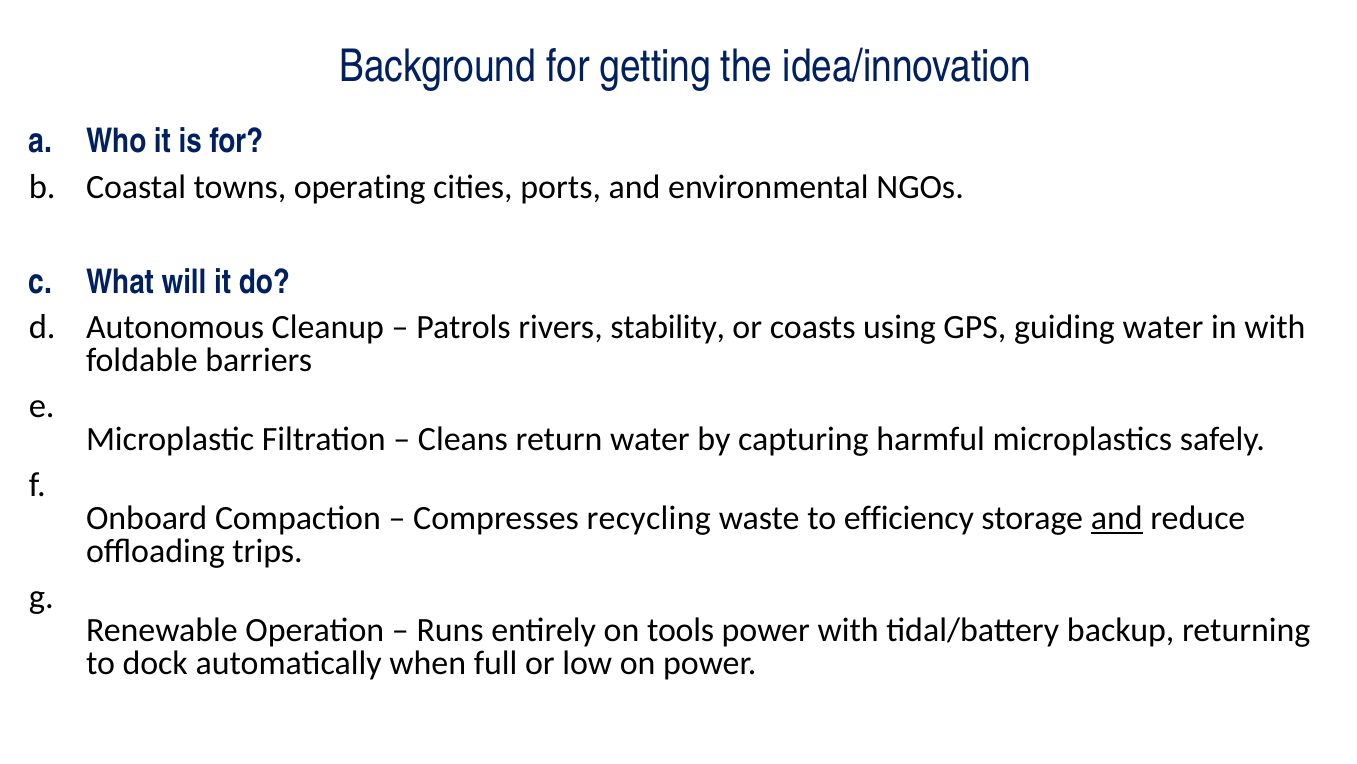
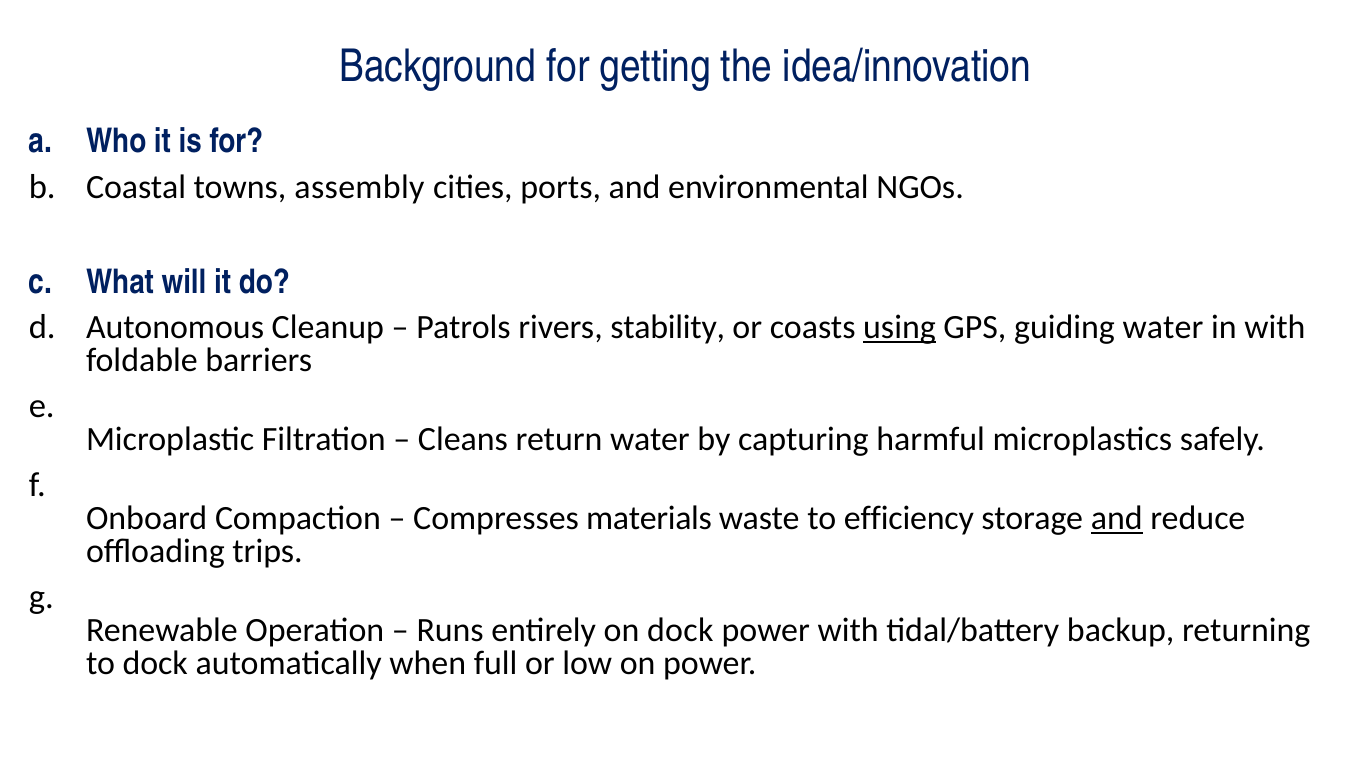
operating: operating -> assembly (359, 187)
using underline: none -> present (900, 327)
recycling: recycling -> materials (649, 518)
on tools: tools -> dock (680, 629)
